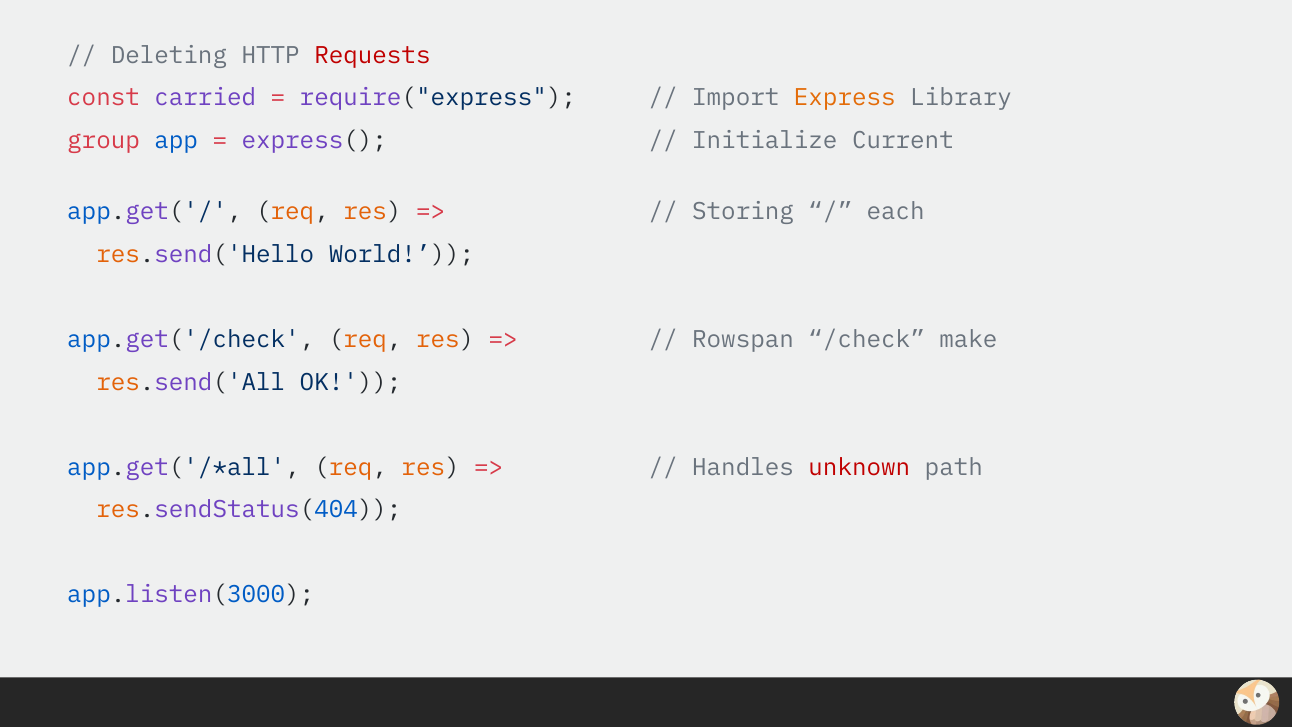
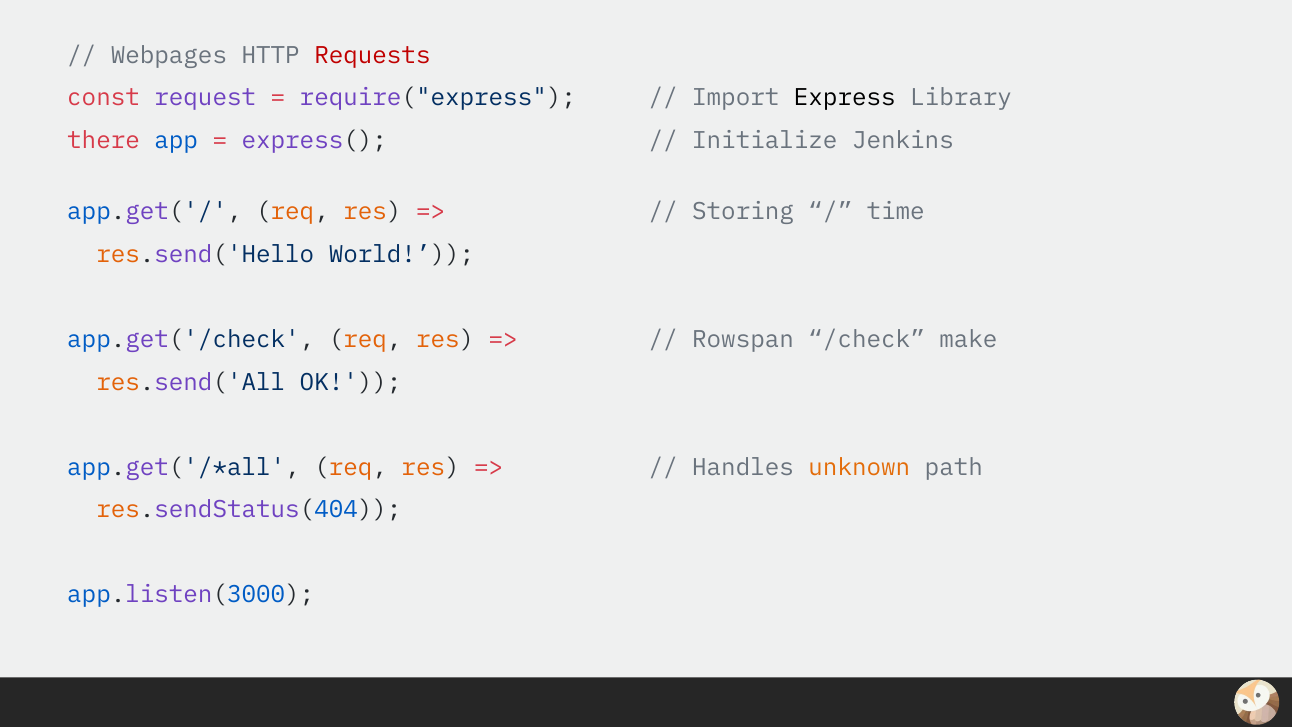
Deleting: Deleting -> Webpages (169, 55)
carried: carried -> request (205, 98)
Express colour: orange -> black (845, 98)
group: group -> there (104, 140)
Current: Current -> Jenkins (903, 140)
each: each -> time (896, 212)
unknown colour: red -> orange (859, 467)
